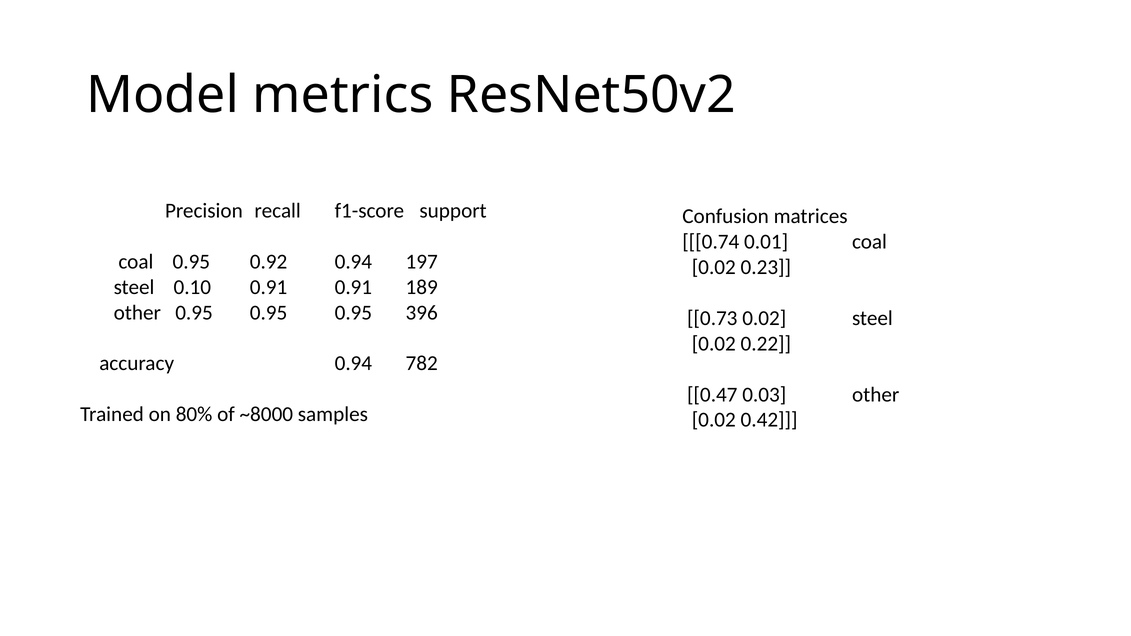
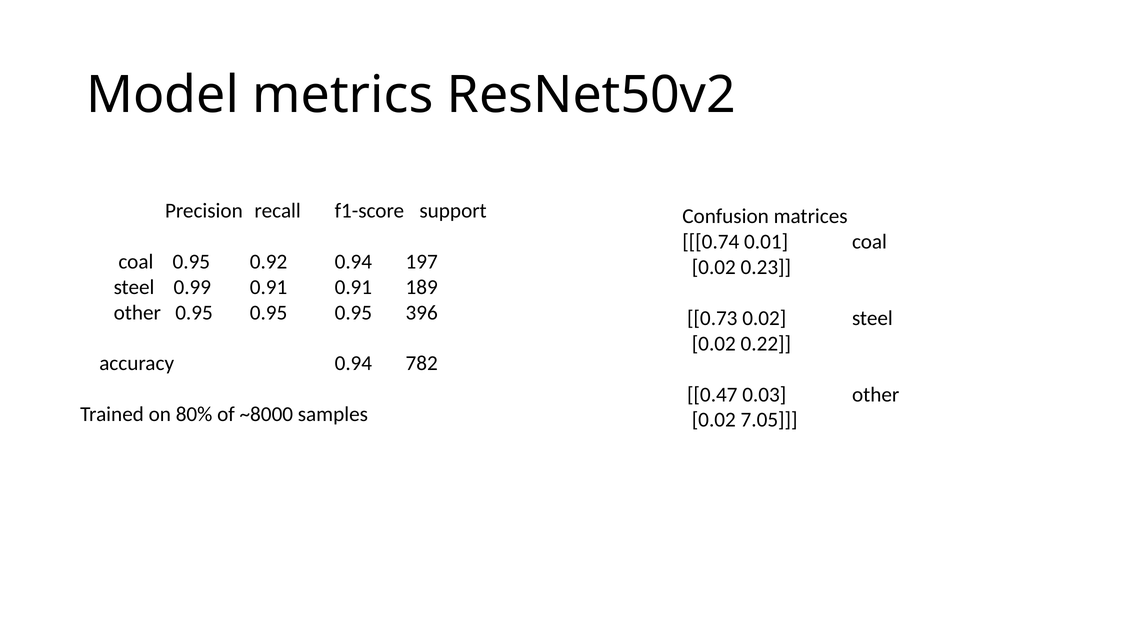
0.10: 0.10 -> 0.99 (192, 287)
0.42: 0.42 -> 7.05 (769, 420)
